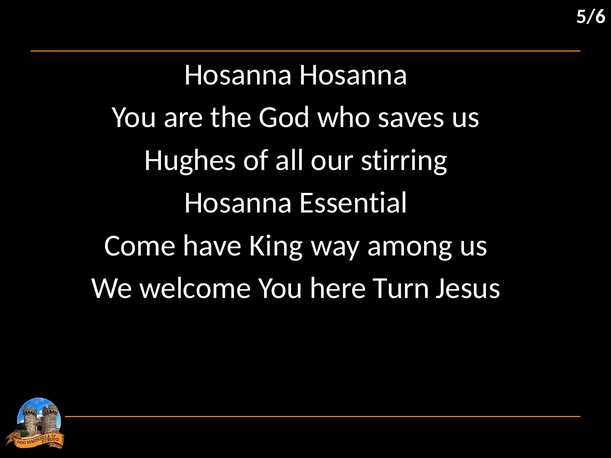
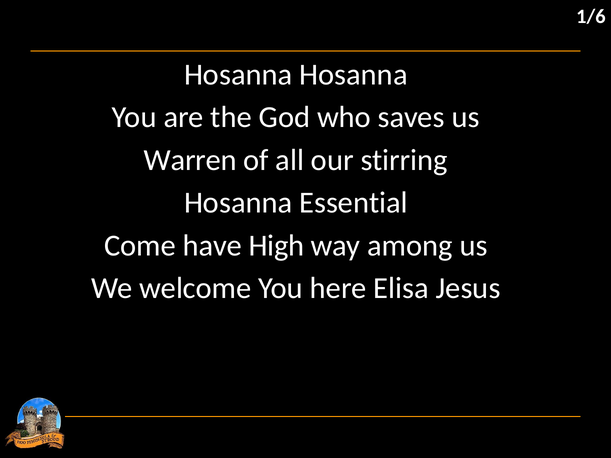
5/6: 5/6 -> 1/6 (591, 17)
Hughes: Hughes -> Warren (190, 160)
King: King -> High (276, 246)
Turn: Turn -> Elisa (401, 288)
